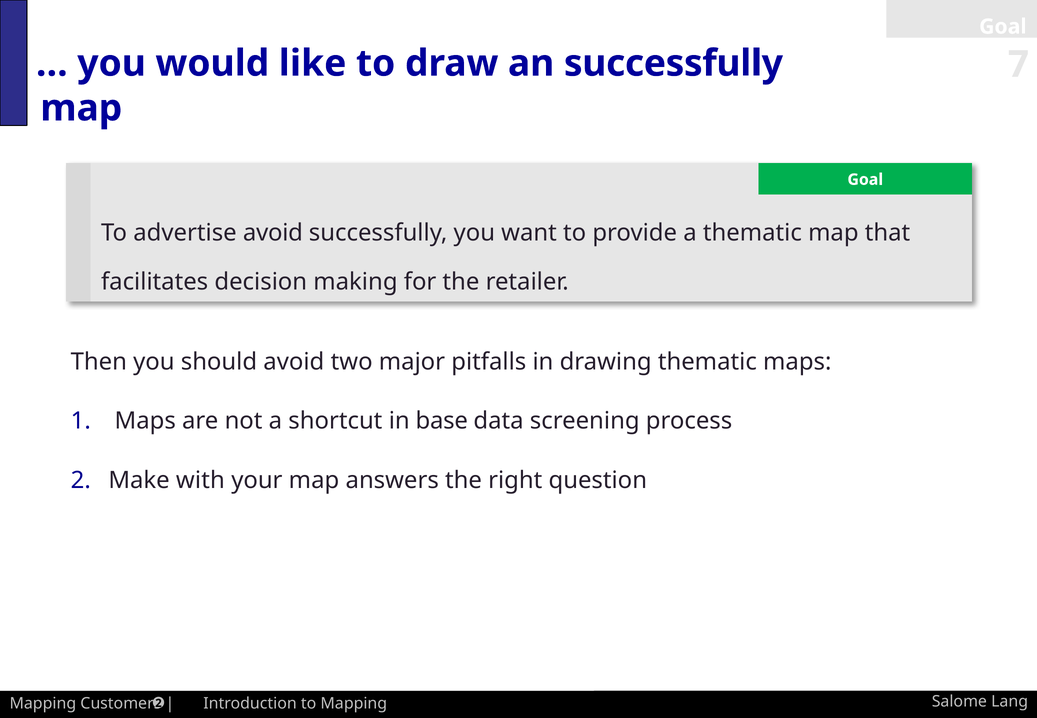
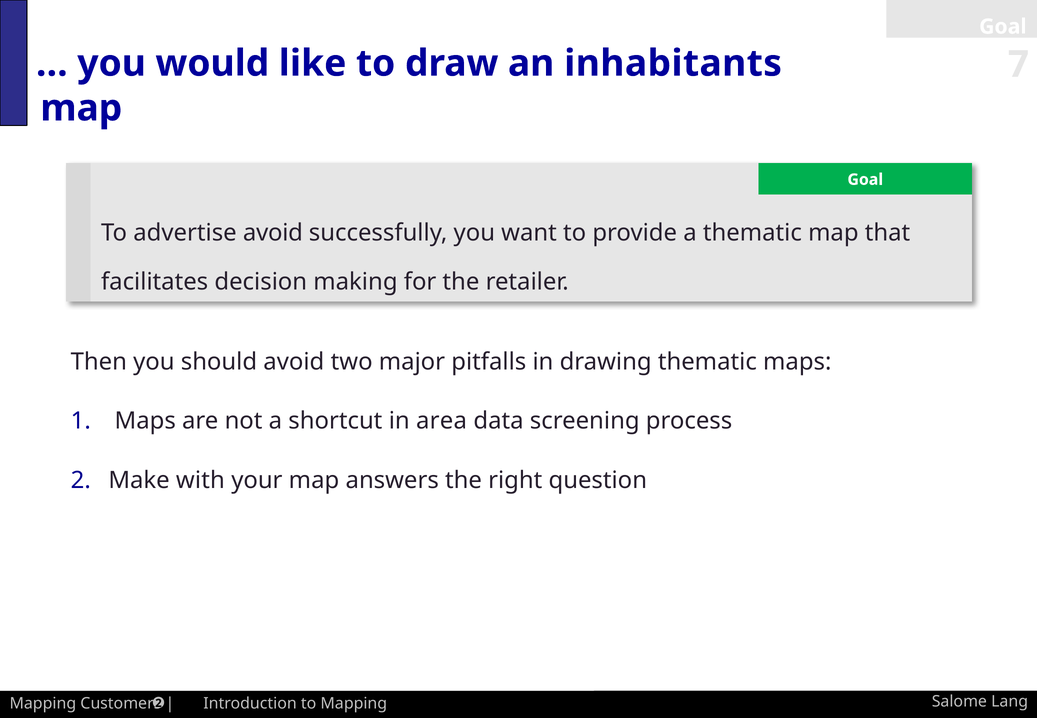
an successfully: successfully -> inhabitants (673, 63)
base: base -> area (441, 421)
